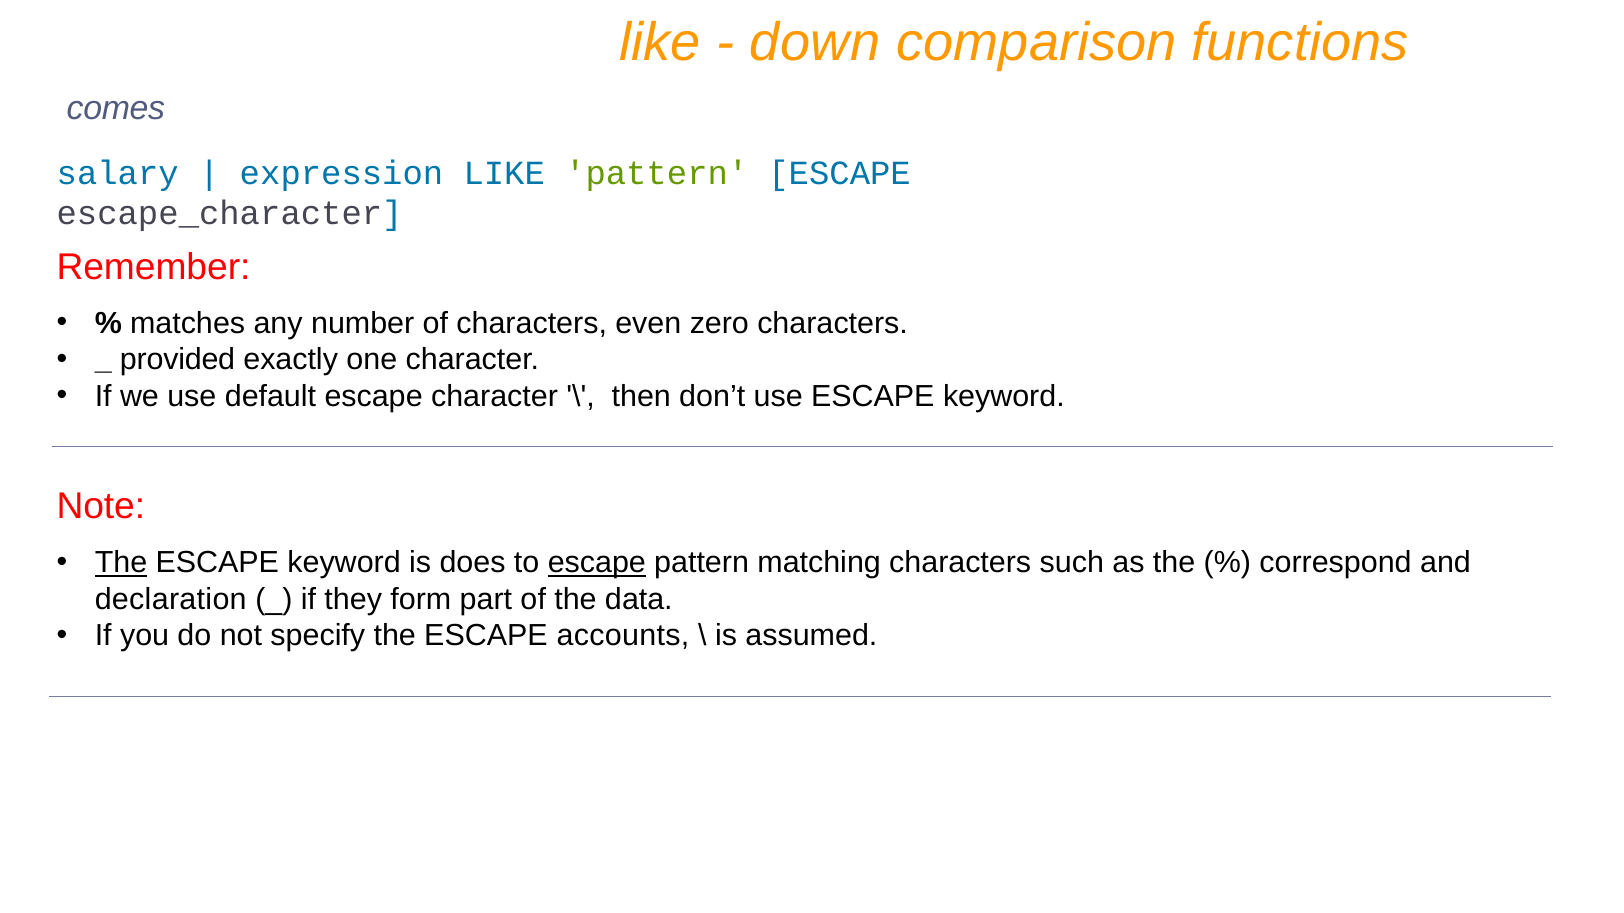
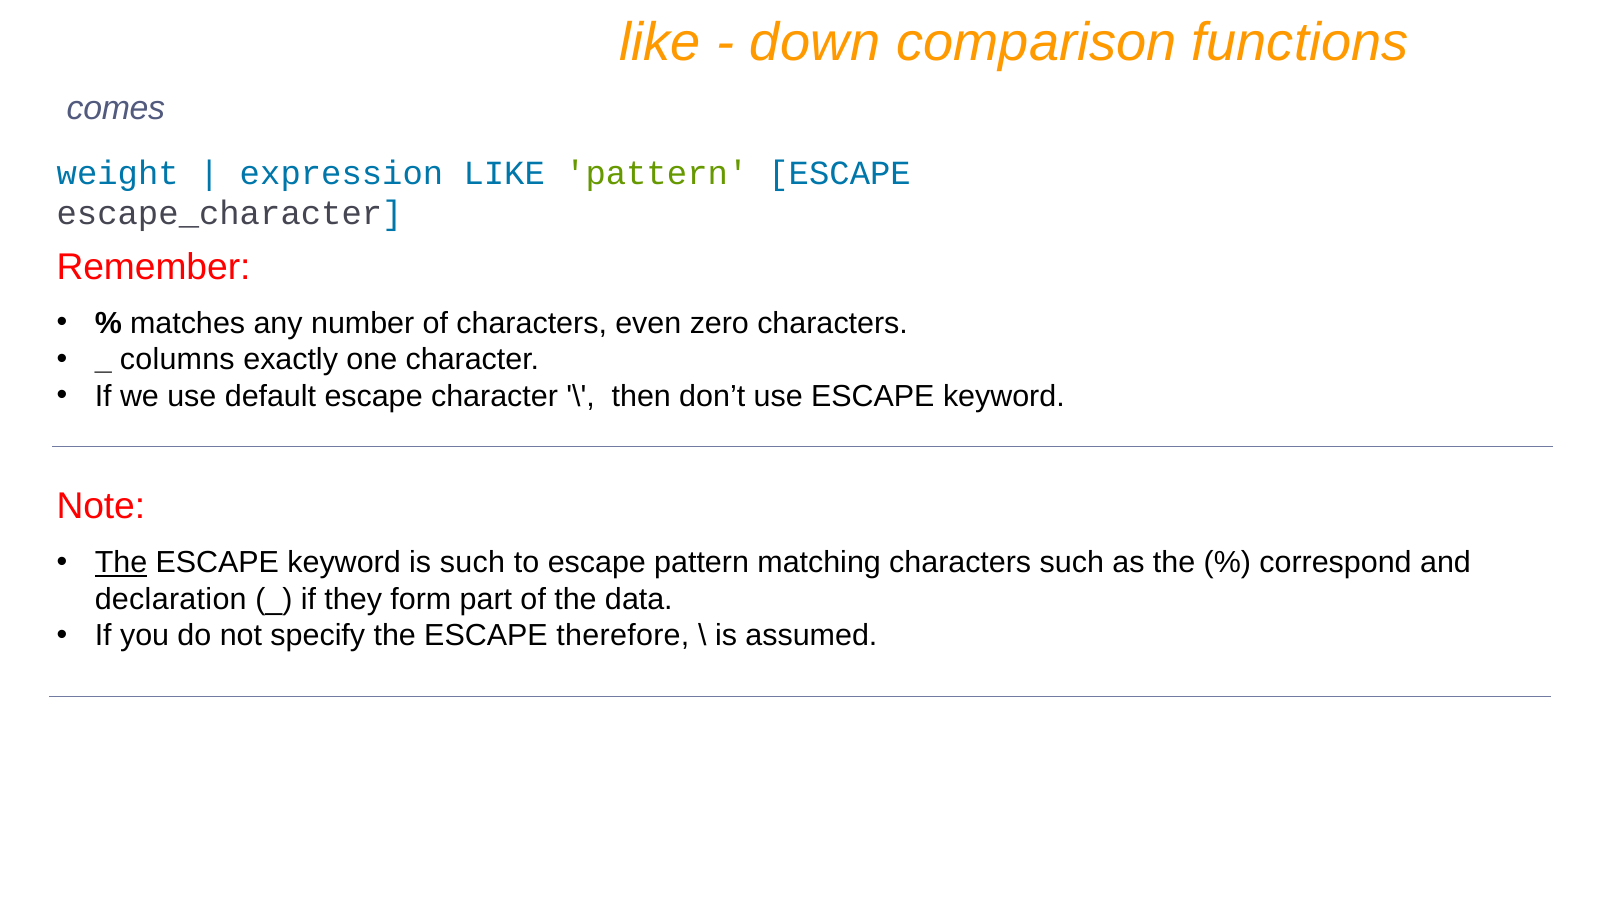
salary: salary -> weight (118, 173)
provided: provided -> columns (177, 360)
is does: does -> such (472, 563)
escape underline: present -> none (597, 563)
accounts: accounts -> therefore (623, 636)
